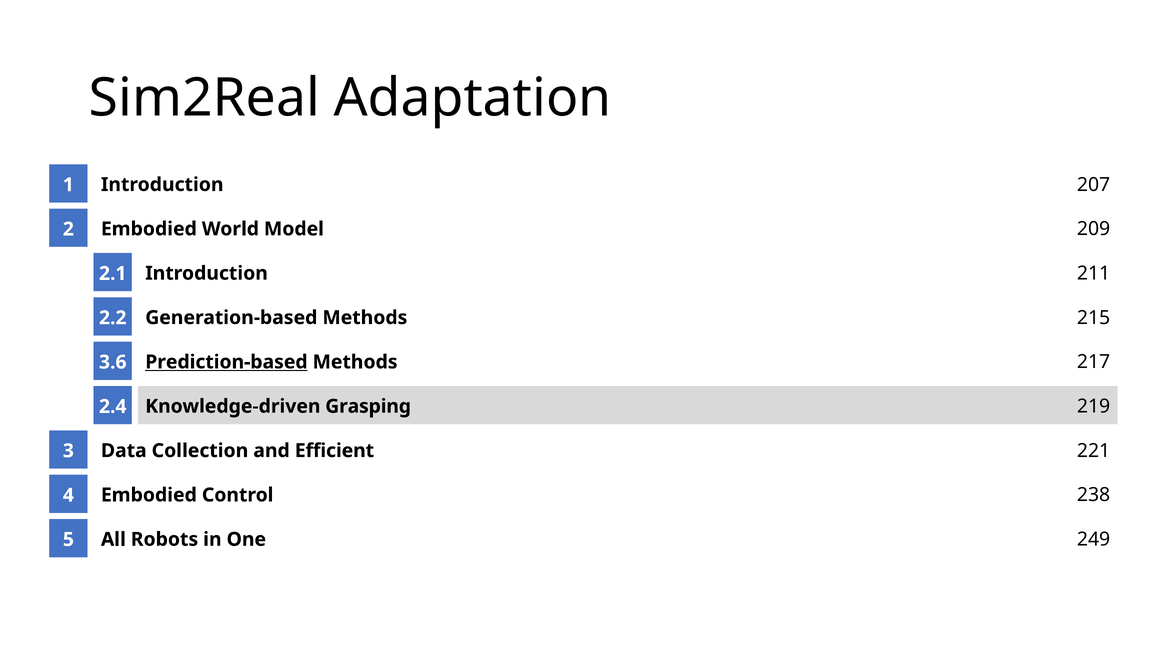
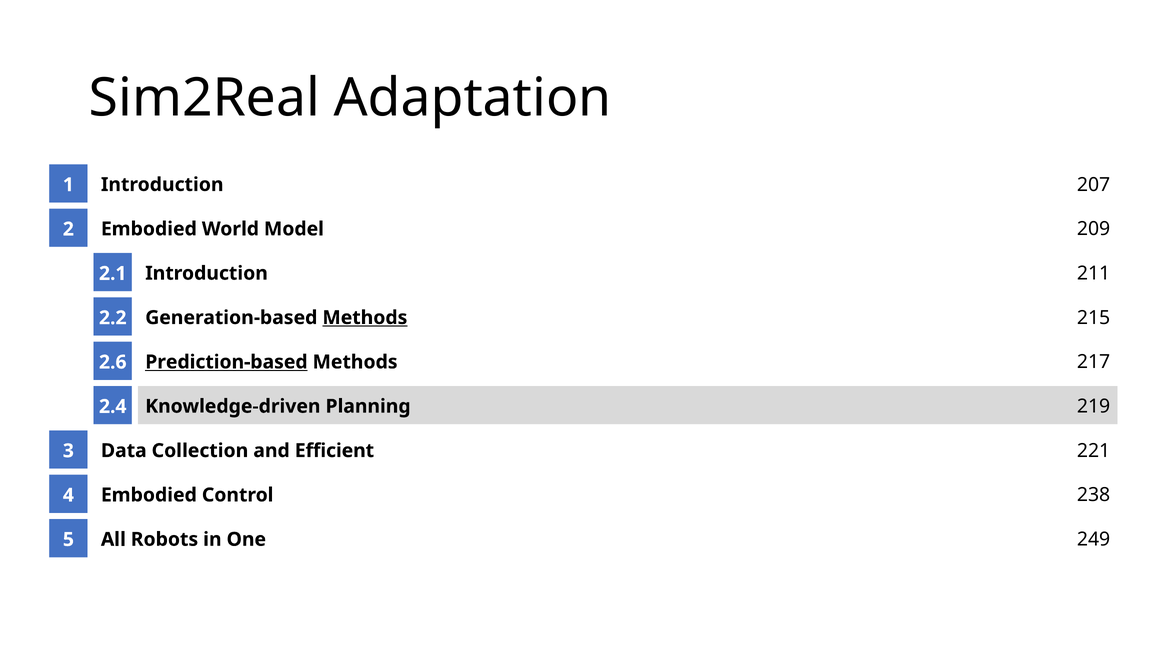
Methods underline: none -> present (365, 318)
3.6: 3.6 -> 2.6 (113, 362)
Grasping: Grasping -> Planning (368, 407)
